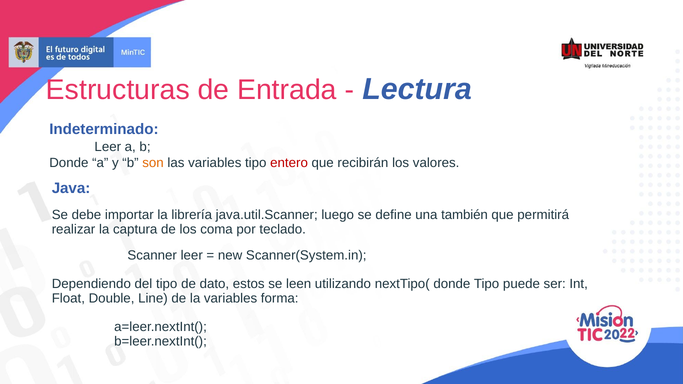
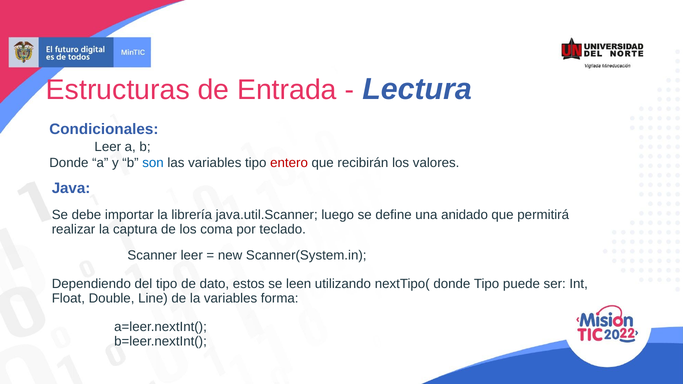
Indeterminado: Indeterminado -> Condicionales (104, 129)
son colour: orange -> blue (153, 163)
también: también -> anidado (465, 215)
